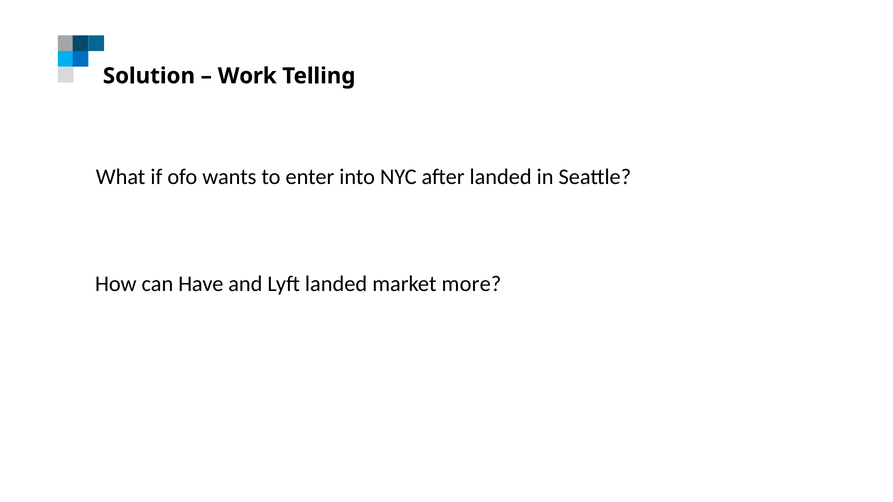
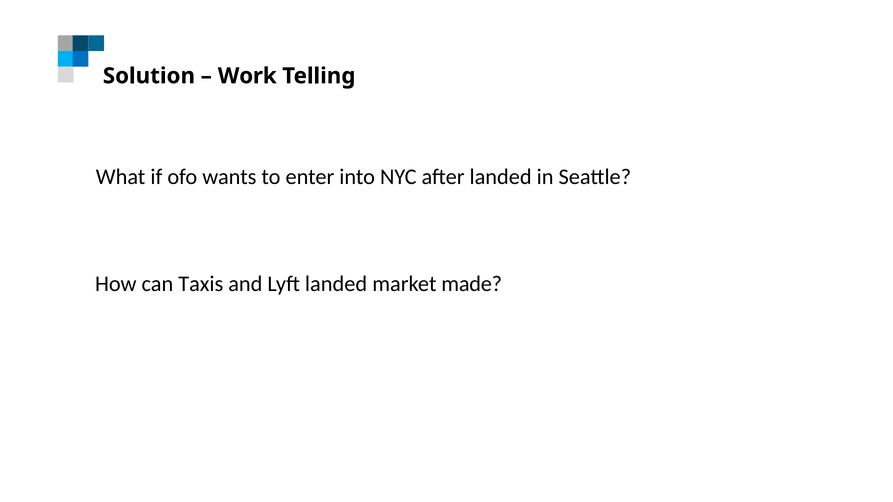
Have: Have -> Taxis (201, 284)
more: more -> made (472, 284)
